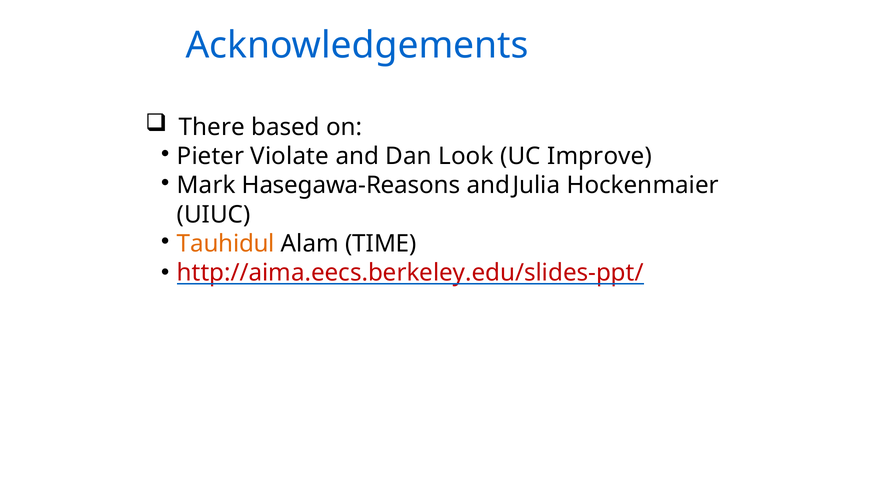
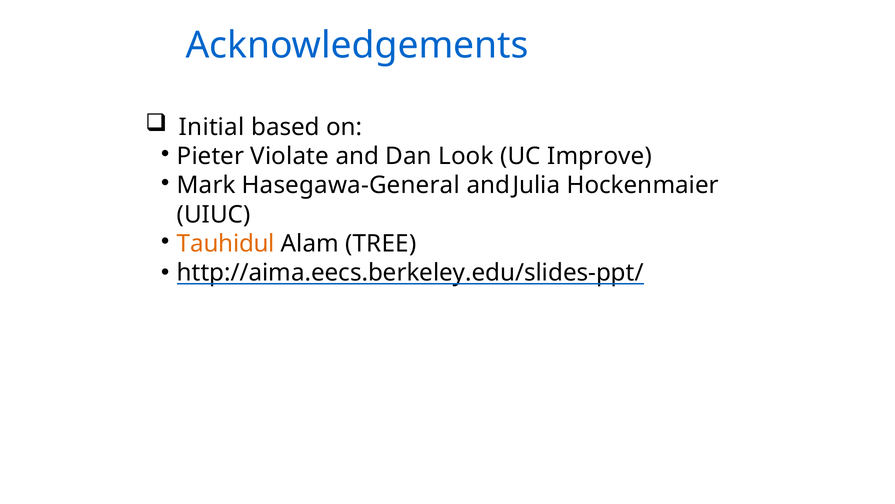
There: There -> Initial (212, 127)
Hasegawa-Reasons: Hasegawa-Reasons -> Hasegawa-General (351, 185)
TIME: TIME -> TREE (381, 243)
http://aima.eecs.berkeley.edu/slides-ppt/ colour: red -> black (410, 272)
